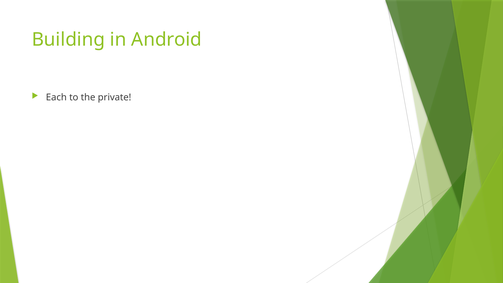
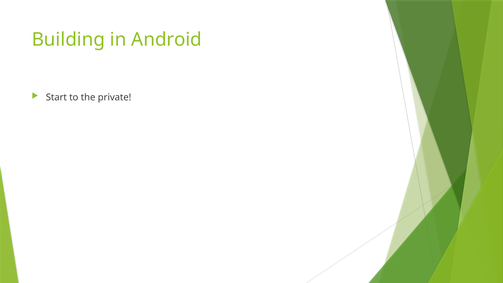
Each: Each -> Start (56, 97)
